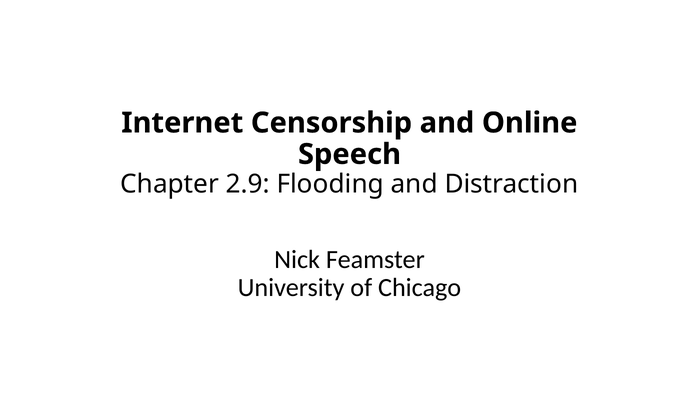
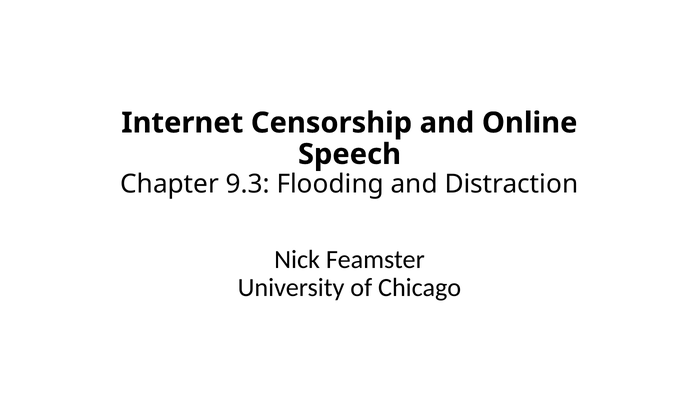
2.9: 2.9 -> 9.3 (248, 184)
